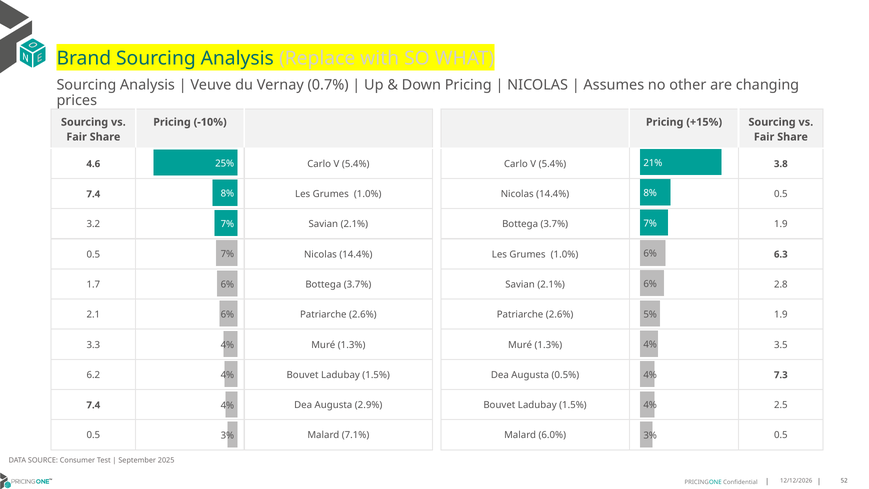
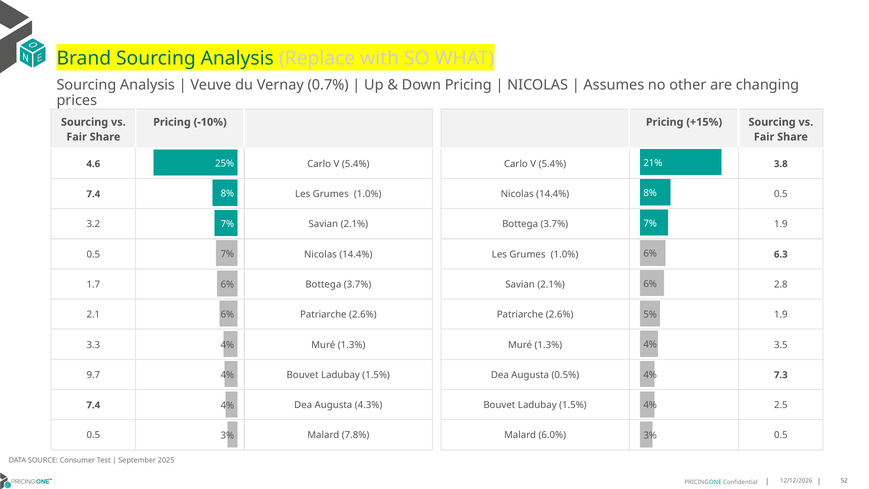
6.2: 6.2 -> 9.7 (93, 375)
2.9%: 2.9% -> 4.3% (369, 405)
7.1%: 7.1% -> 7.8% (356, 435)
